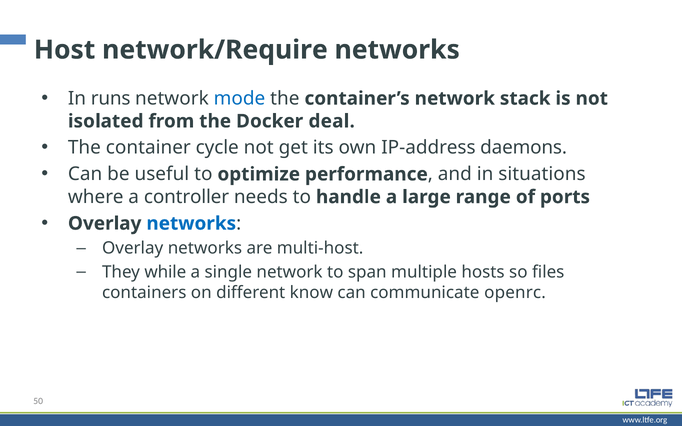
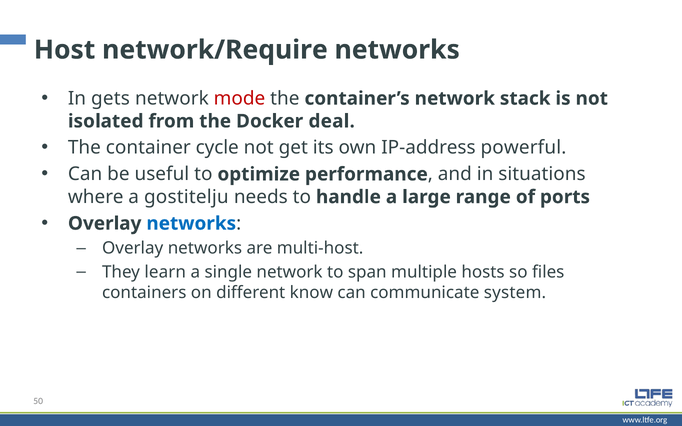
runs: runs -> gets (110, 99)
mode colour: blue -> red (239, 99)
daemons: daemons -> powerful (523, 148)
controller: controller -> gostitelju (186, 197)
while: while -> learn (165, 272)
openrc: openrc -> system (515, 293)
